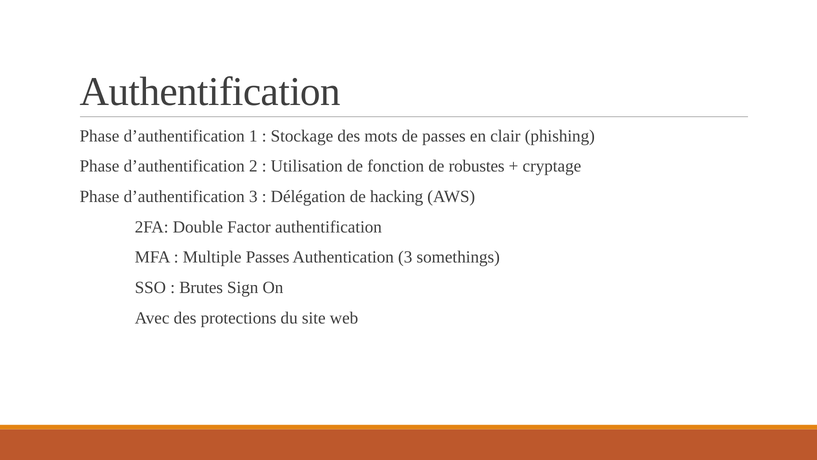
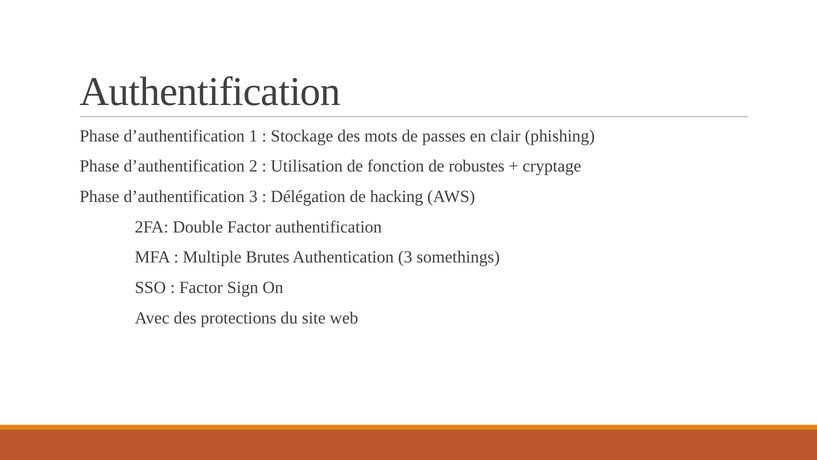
Multiple Passes: Passes -> Brutes (268, 257)
Brutes: Brutes -> Factor (201, 287)
